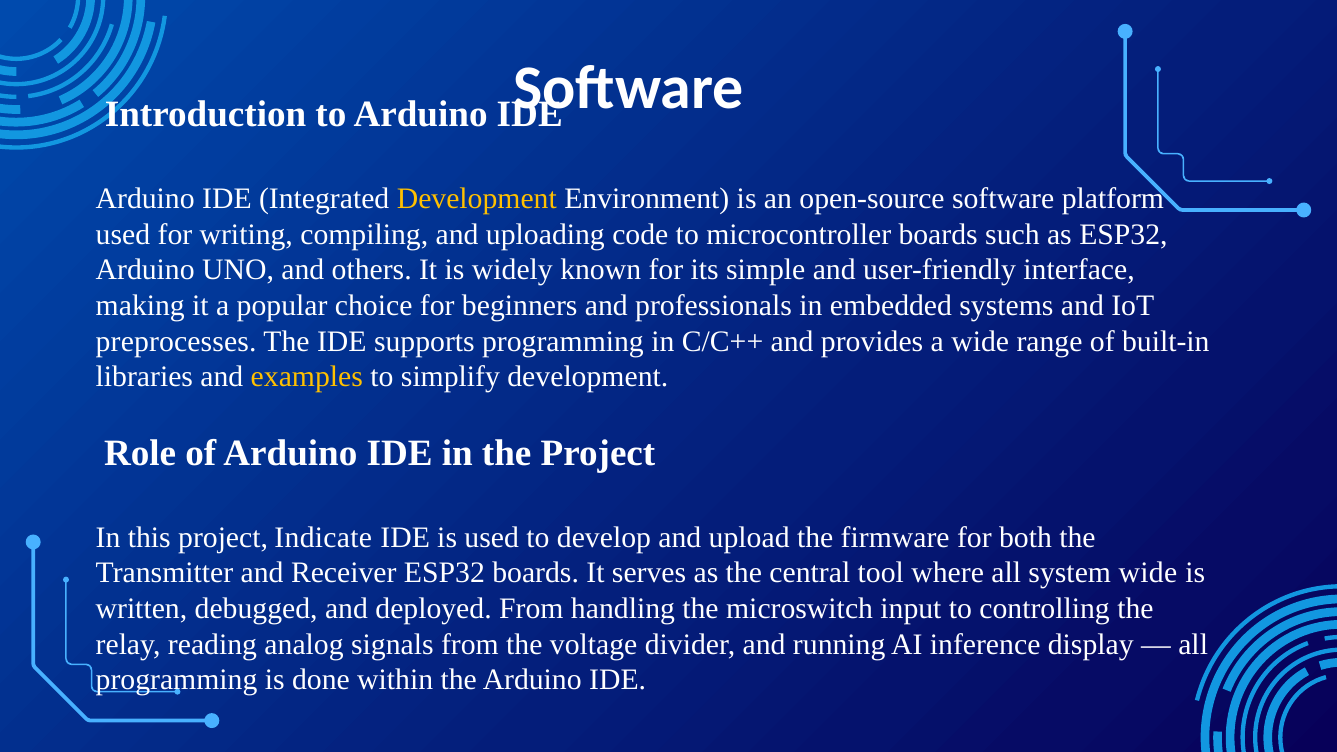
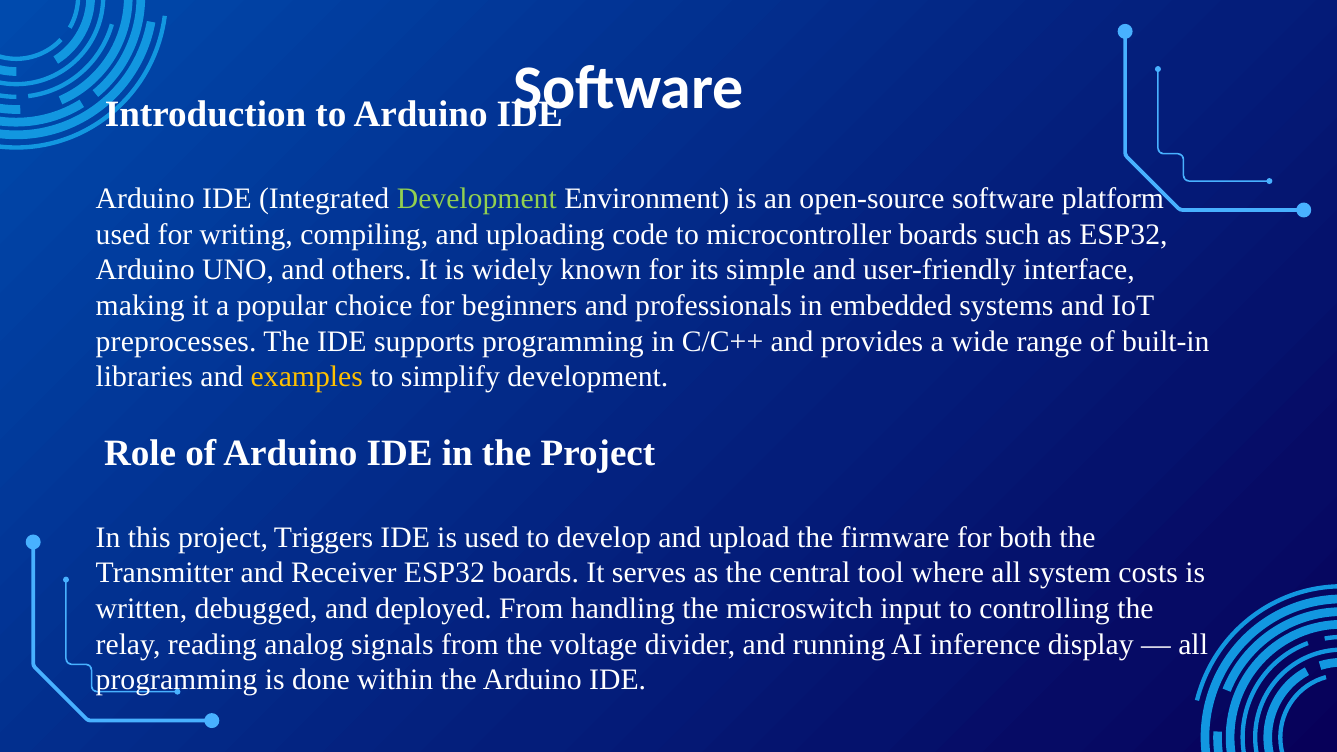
Development colour: yellow -> light green (477, 199)
Indicate: Indicate -> Triggers (323, 537)
system wide: wide -> costs (1148, 573)
